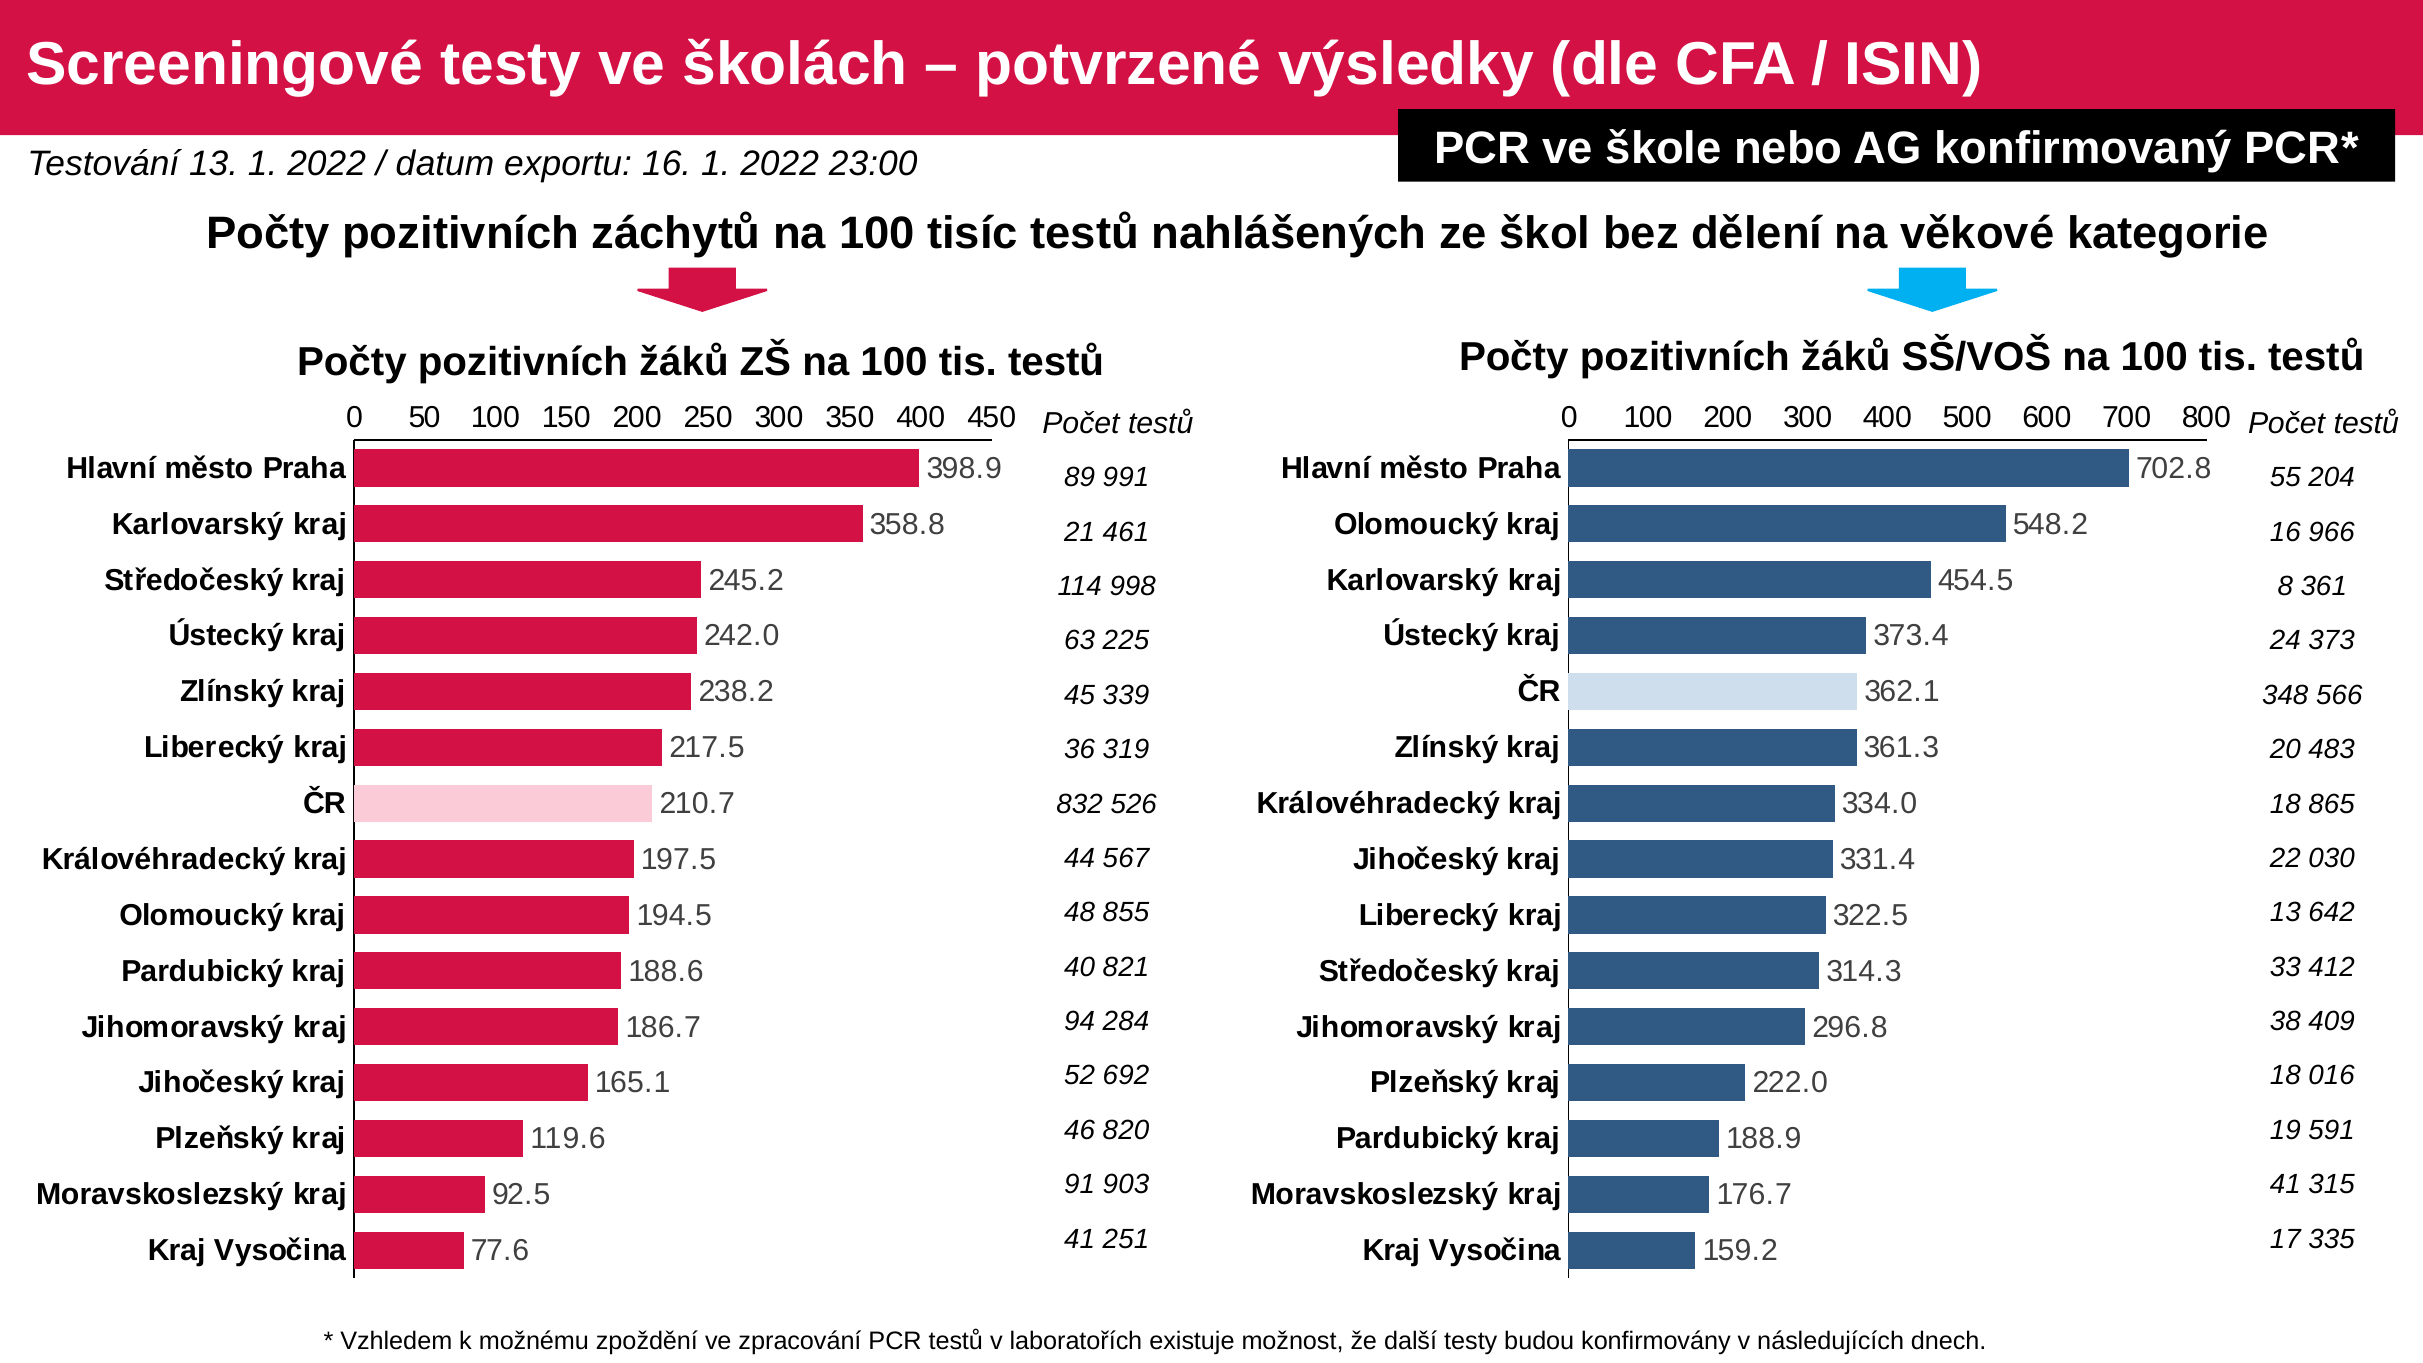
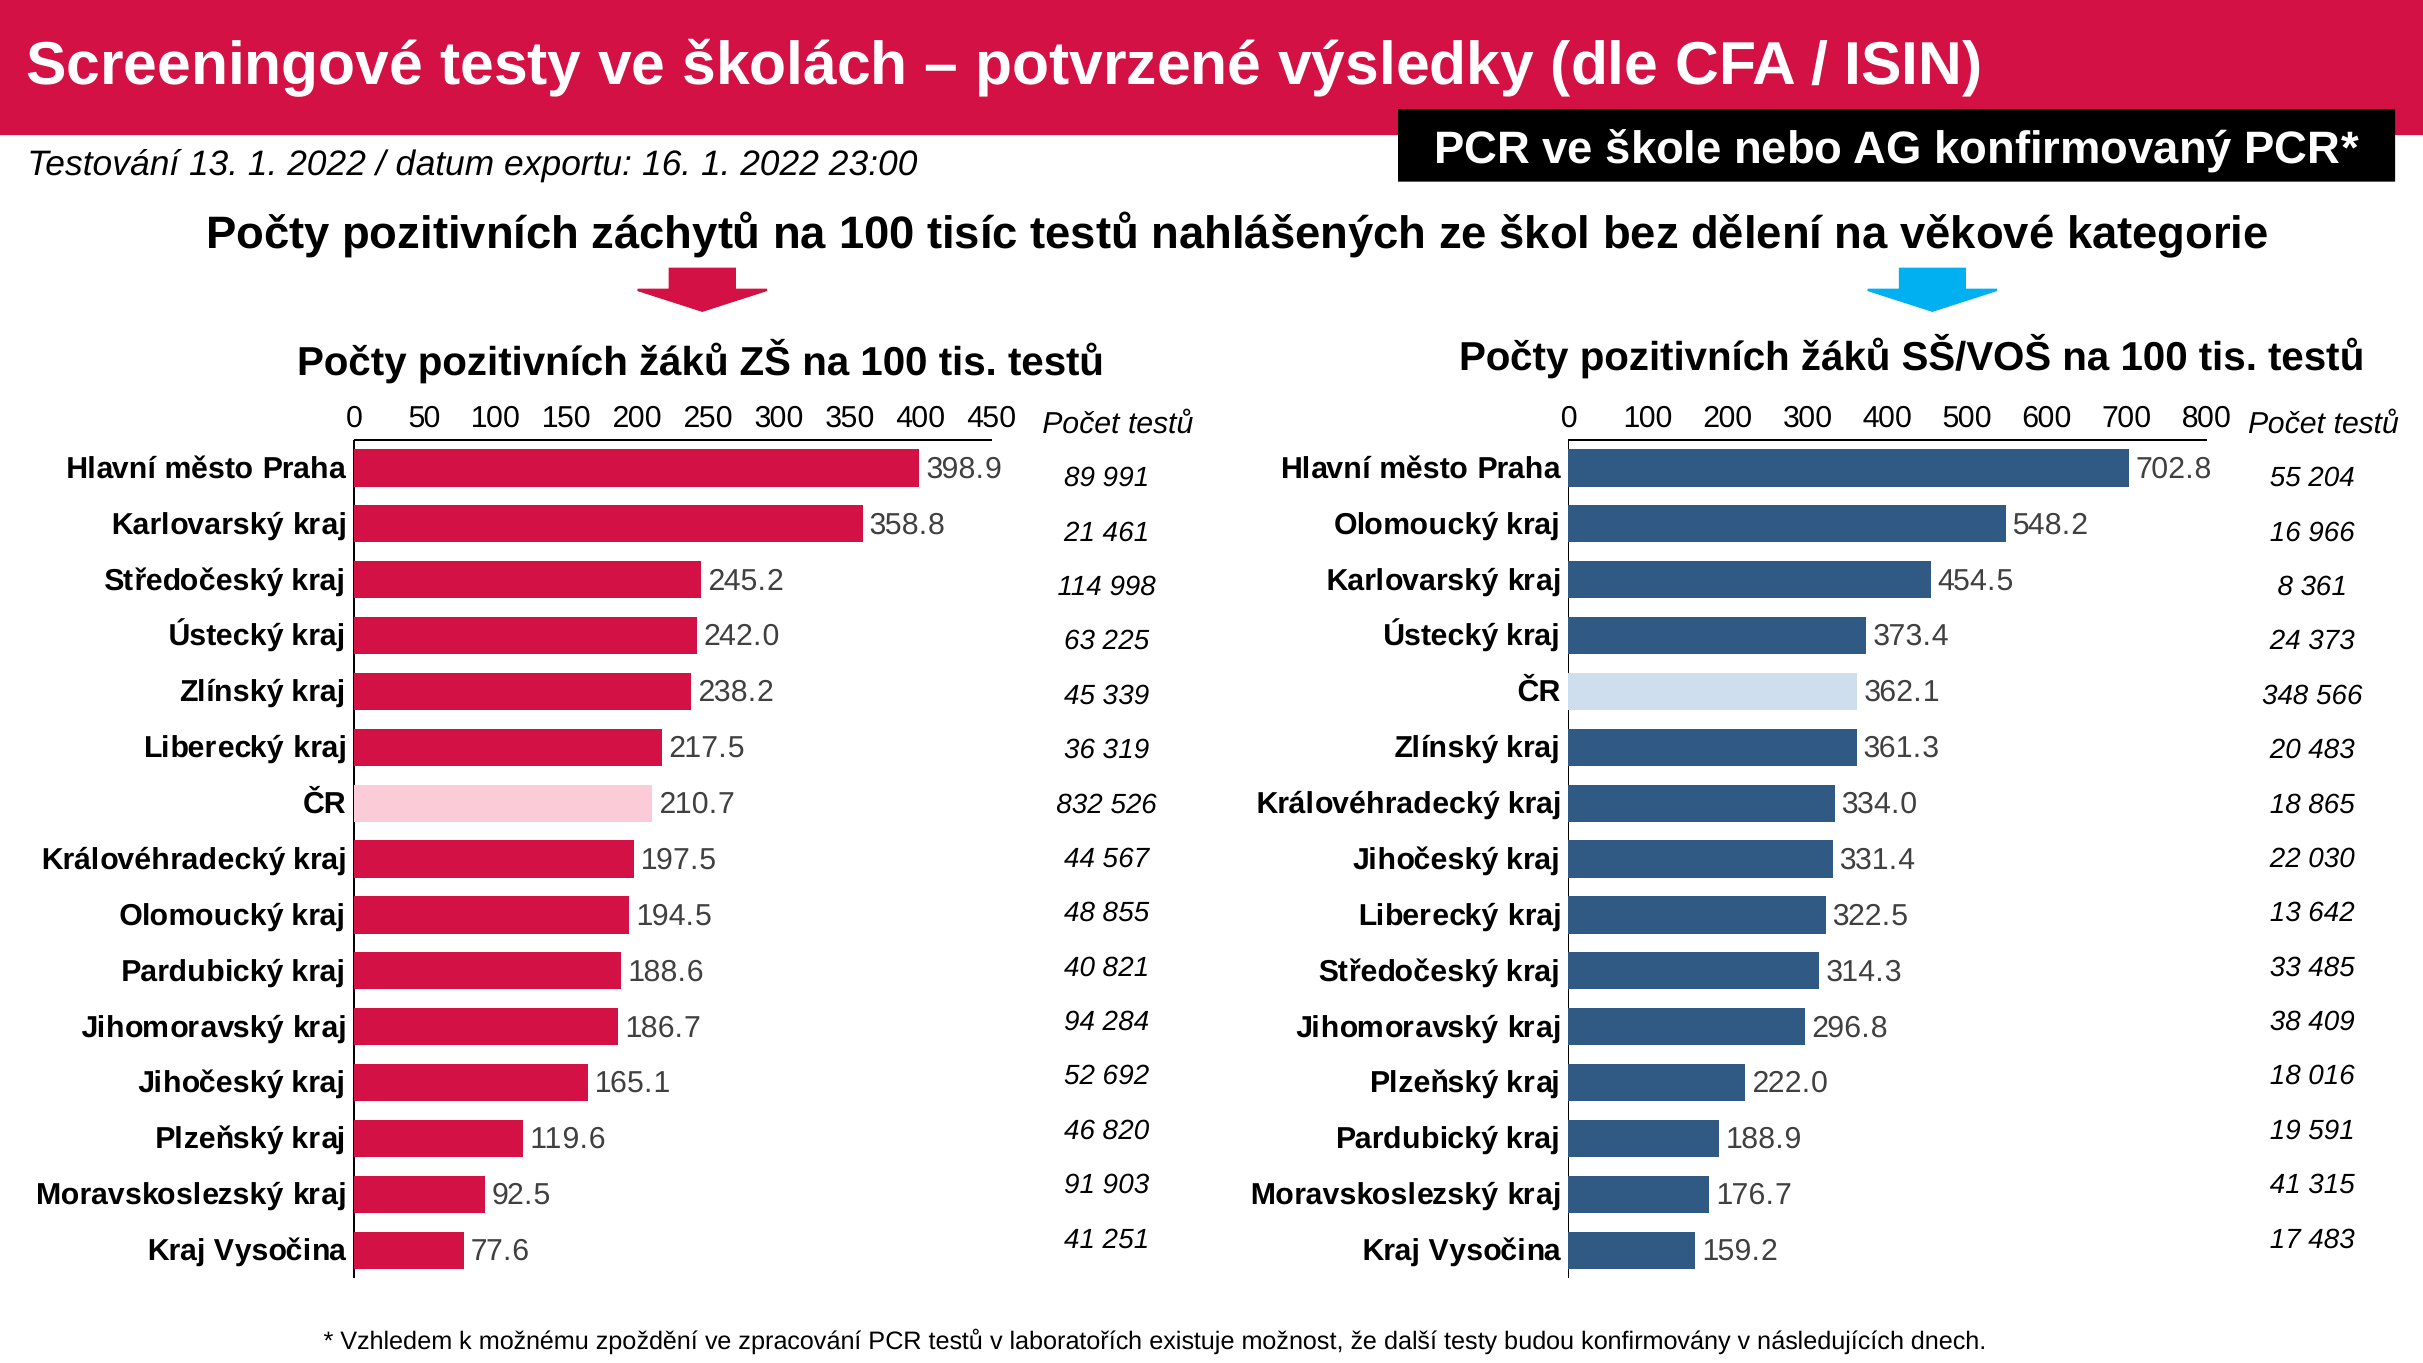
412: 412 -> 485 (2332, 967)
17 335: 335 -> 483 (2332, 1239)
